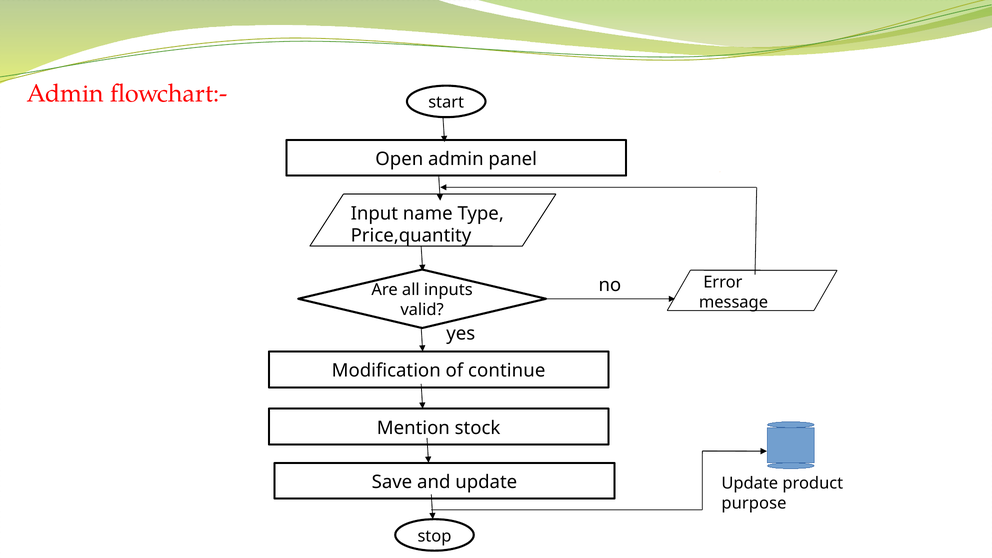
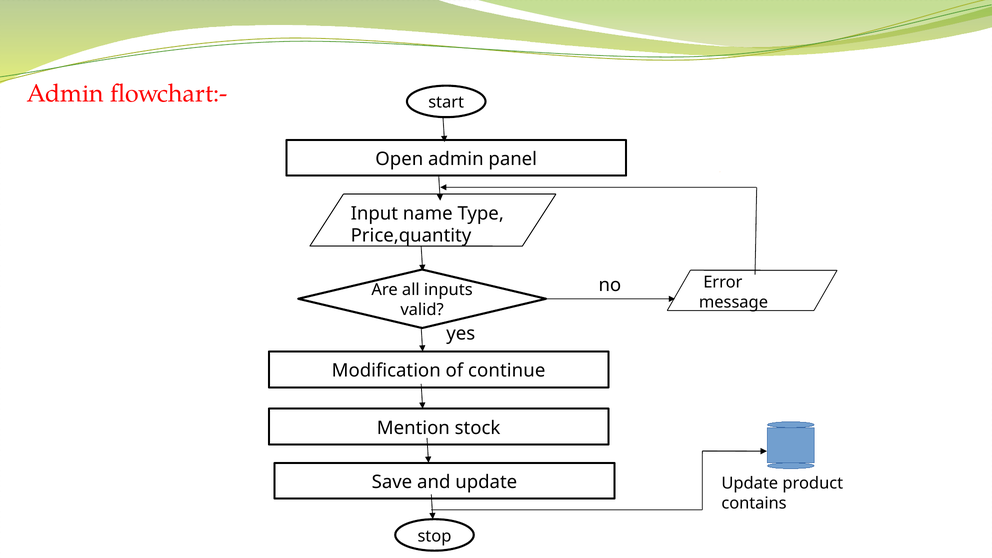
purpose: purpose -> contains (754, 503)
